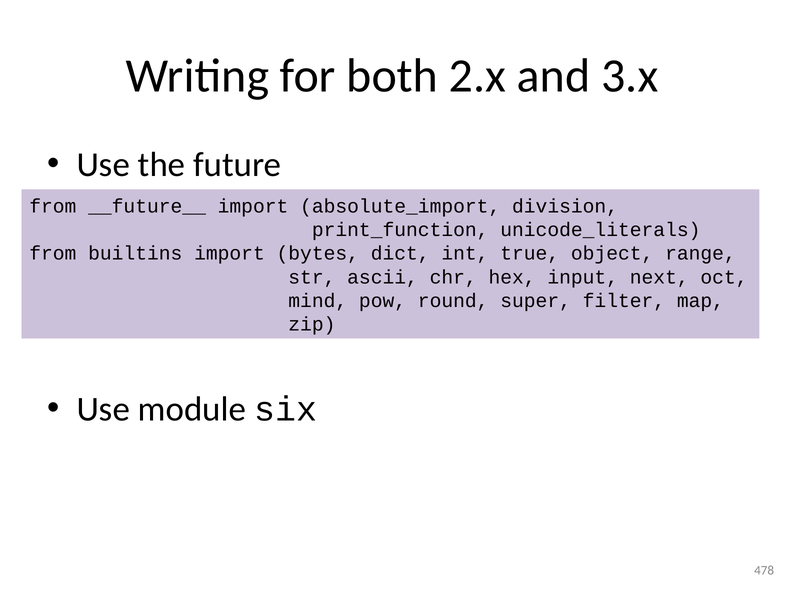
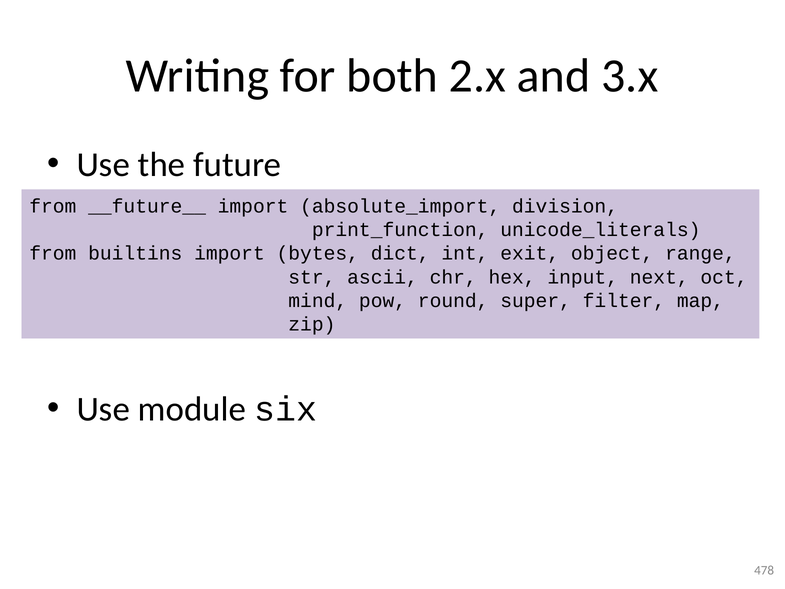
true: true -> exit (530, 253)
